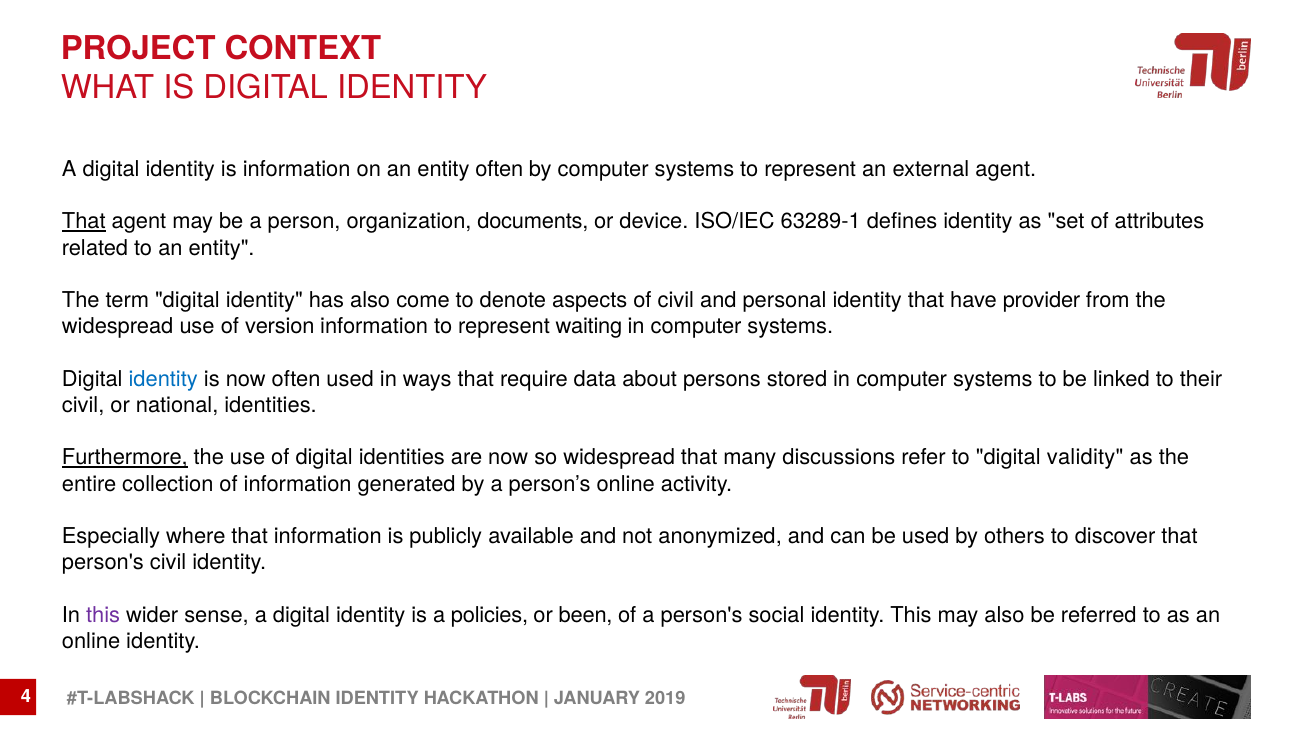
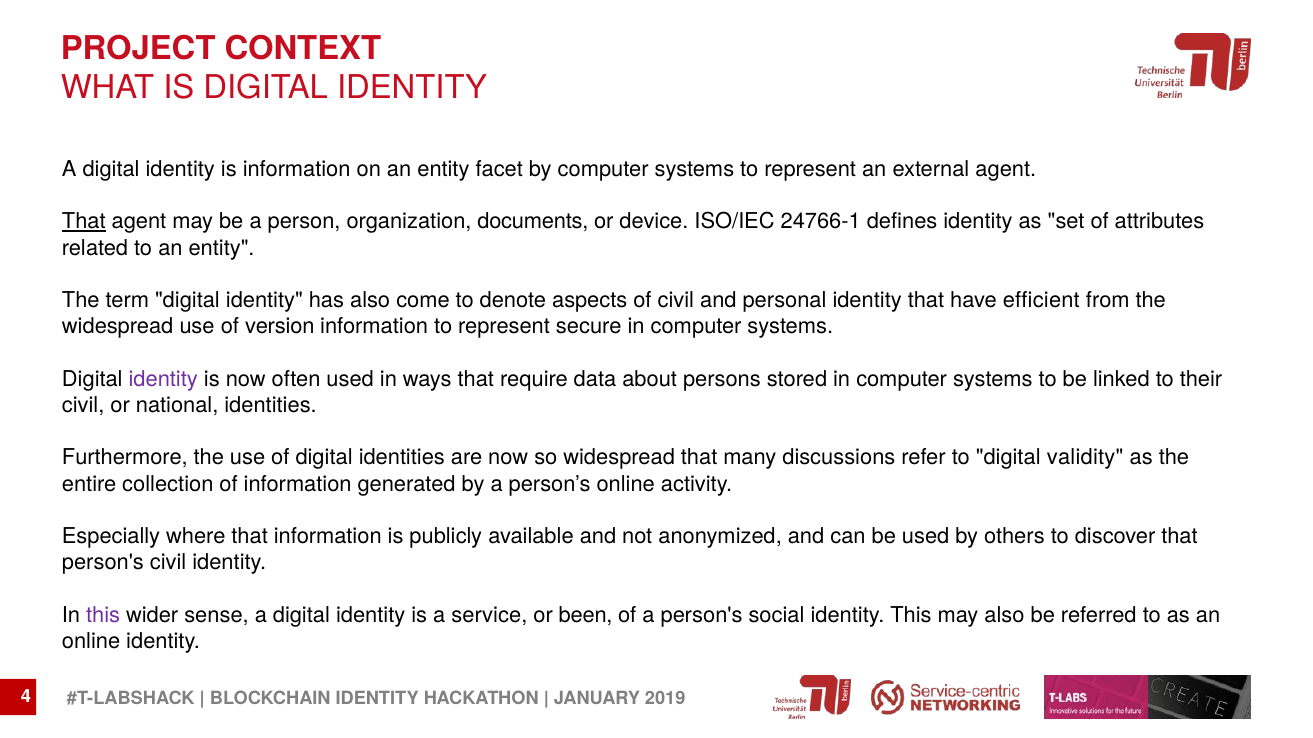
entity often: often -> facet (499, 169)
63289-1: 63289-1 -> 24766-1 (821, 222)
provider: provider -> efficient (1041, 301)
waiting: waiting -> secure (589, 327)
identity colour: blue -> purple (163, 379)
Furthermore underline: present -> none (125, 458)
policies: policies -> service (489, 616)
